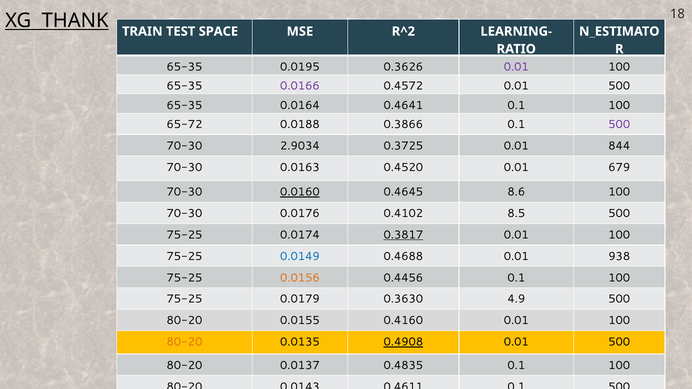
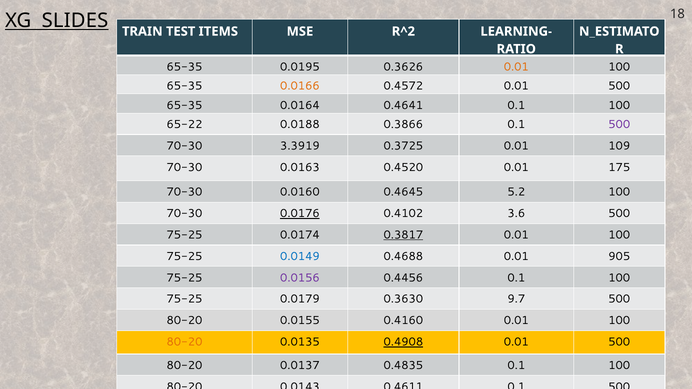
THANK: THANK -> SLIDES (75, 20)
SPACE: SPACE -> ITEMS (218, 31)
0.01 colour: purple -> orange (516, 67)
0.0166 colour: purple -> orange (300, 86)
65-72: 65-72 -> 65-22 (184, 124)
2.9034: 2.9034 -> 3.3919 (300, 146)
844: 844 -> 109 (619, 146)
679: 679 -> 175 (619, 167)
0.0160 underline: present -> none (300, 192)
8.6: 8.6 -> 5.2 (516, 192)
0.0176 underline: none -> present (300, 214)
8.5: 8.5 -> 3.6 (516, 214)
938: 938 -> 905 (619, 256)
0.0156 colour: orange -> purple (300, 278)
4.9: 4.9 -> 9.7 (516, 299)
